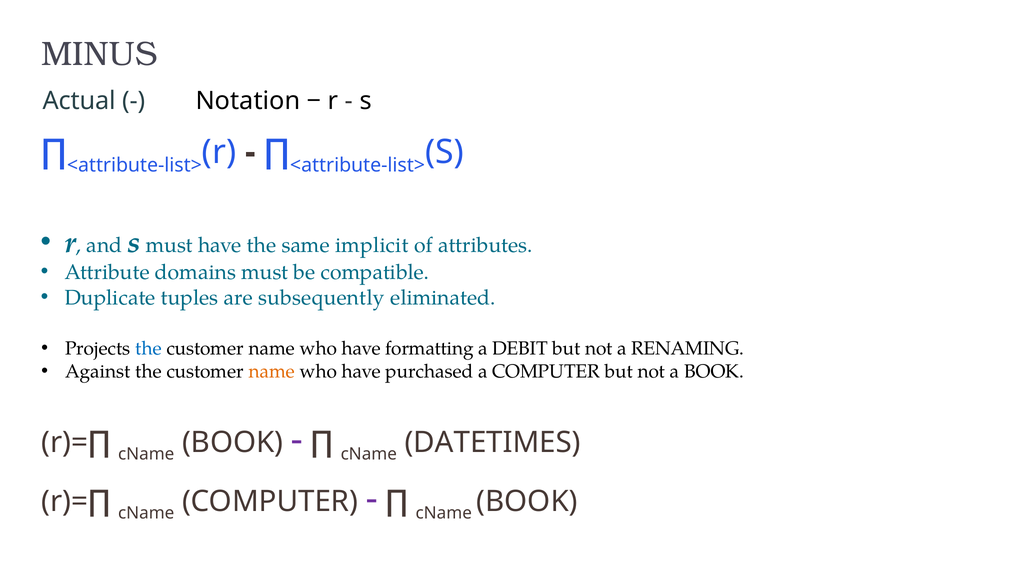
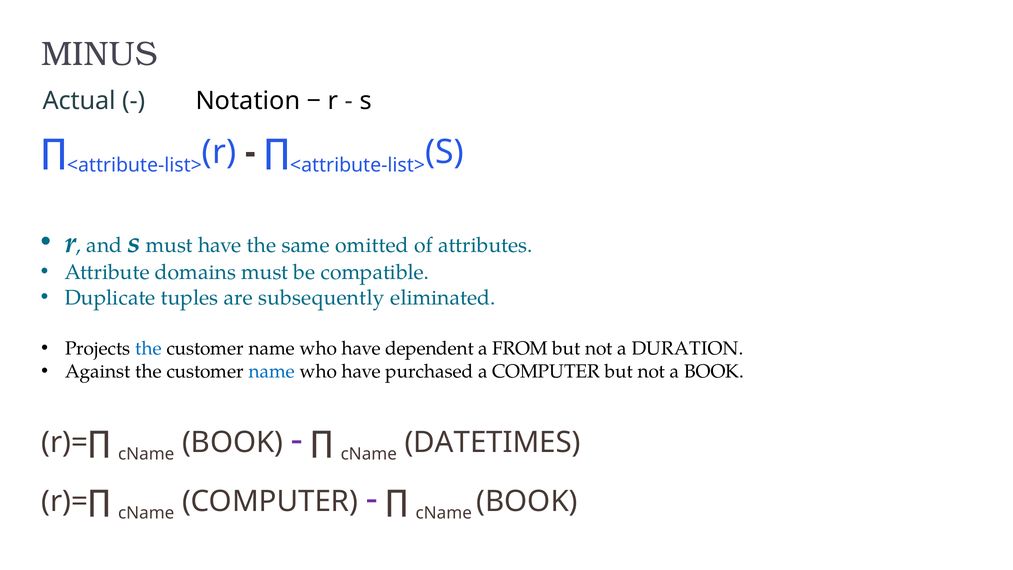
implicit: implicit -> omitted (372, 245)
formatting: formatting -> dependent (429, 348)
DEBIT: DEBIT -> FROM (520, 348)
RENAMING: RENAMING -> DURATION (688, 348)
name colour: orange -> blue (272, 371)
